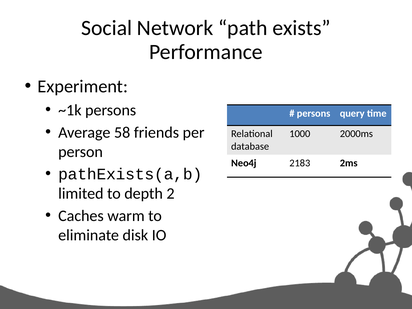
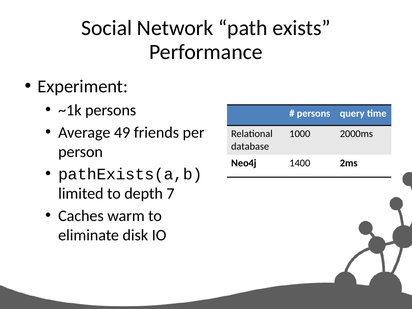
58: 58 -> 49 (122, 133)
2183: 2183 -> 1400 (300, 163)
2: 2 -> 7 (170, 193)
